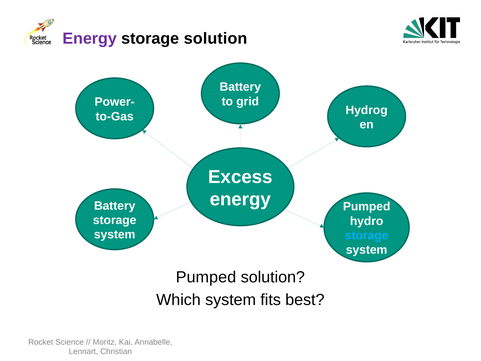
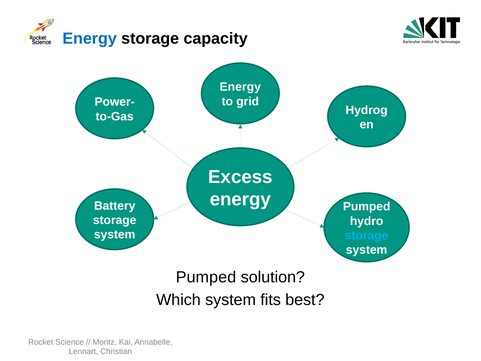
Energy colour: purple -> blue (90, 39)
storage solution: solution -> capacity (216, 39)
Battery: Battery -> Energy (240, 87)
